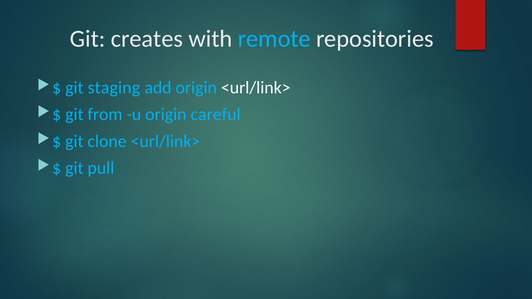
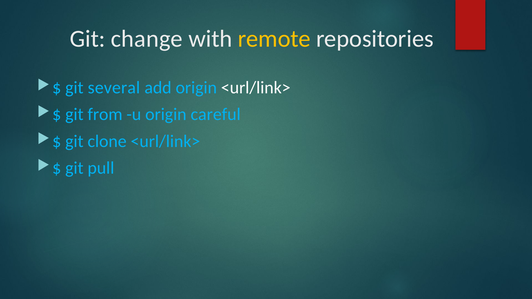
creates: creates -> change (147, 39)
remote colour: light blue -> yellow (274, 39)
staging: staging -> several (114, 88)
